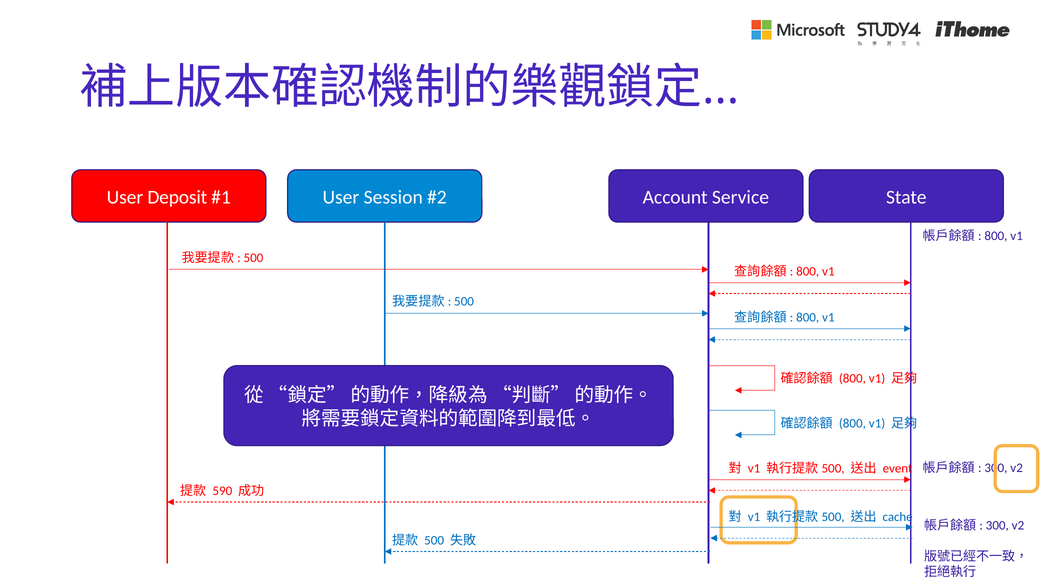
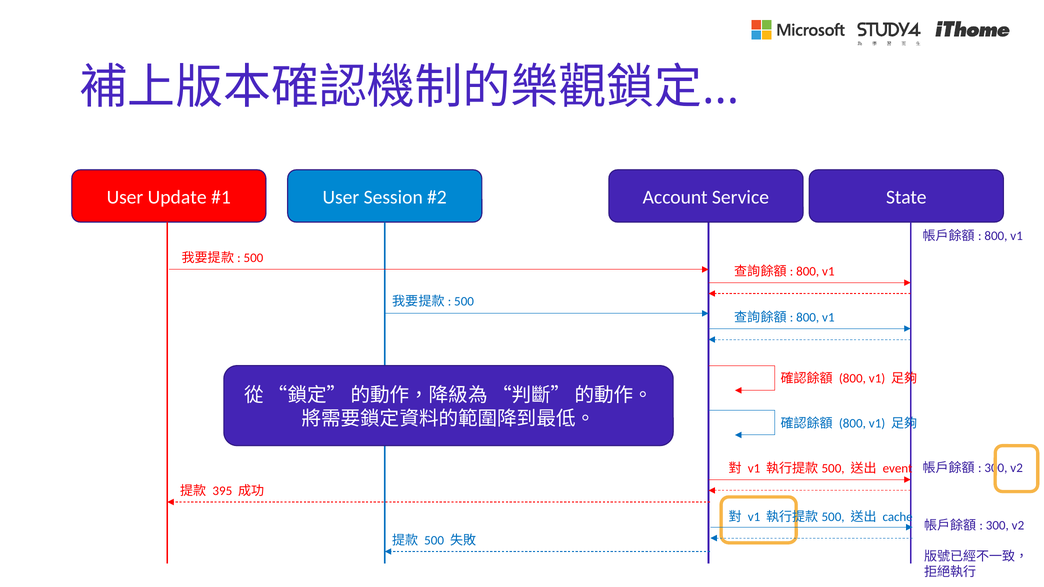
Deposit: Deposit -> Update (177, 197)
590: 590 -> 395 (222, 491)
